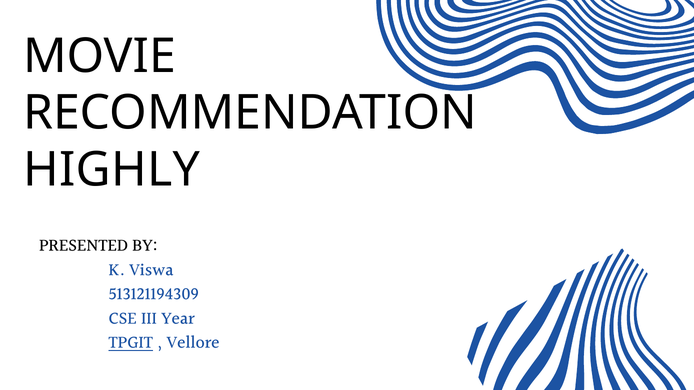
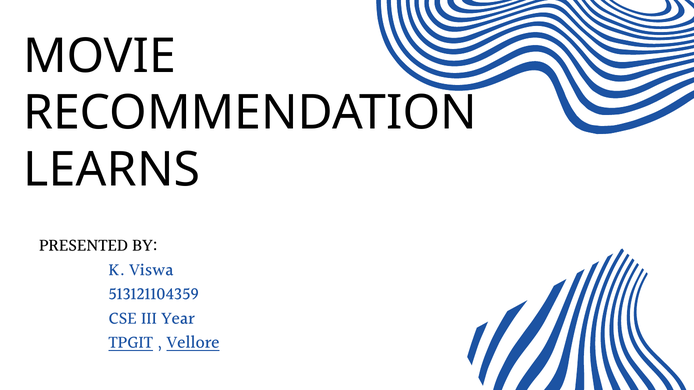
HIGHLY: HIGHLY -> LEARNS (112, 170)
513121194309: 513121194309 -> 513121104359 (154, 295)
Vellore underline: none -> present (193, 343)
